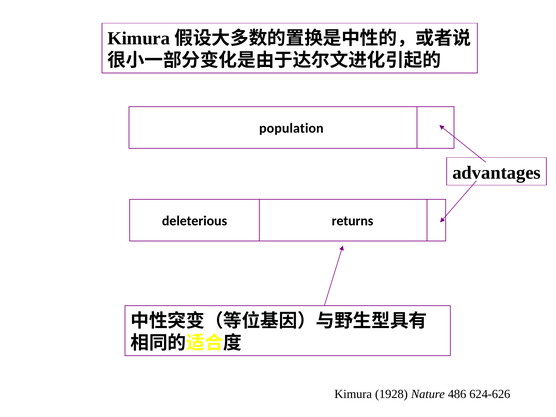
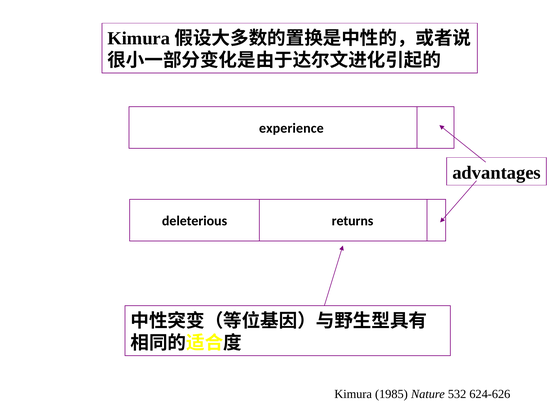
population: population -> experience (291, 128)
1928: 1928 -> 1985 (391, 394)
486: 486 -> 532 (457, 394)
